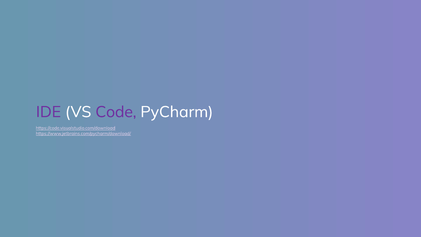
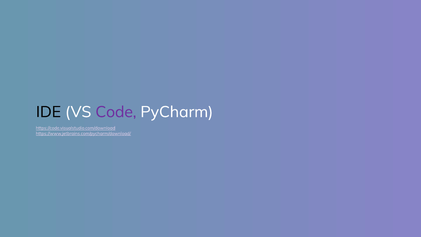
IDE colour: purple -> black (48, 112)
